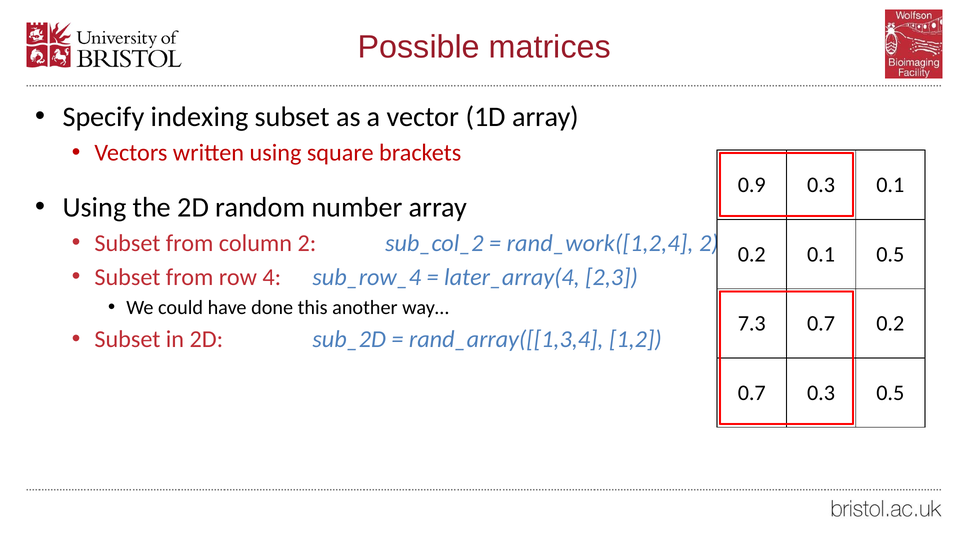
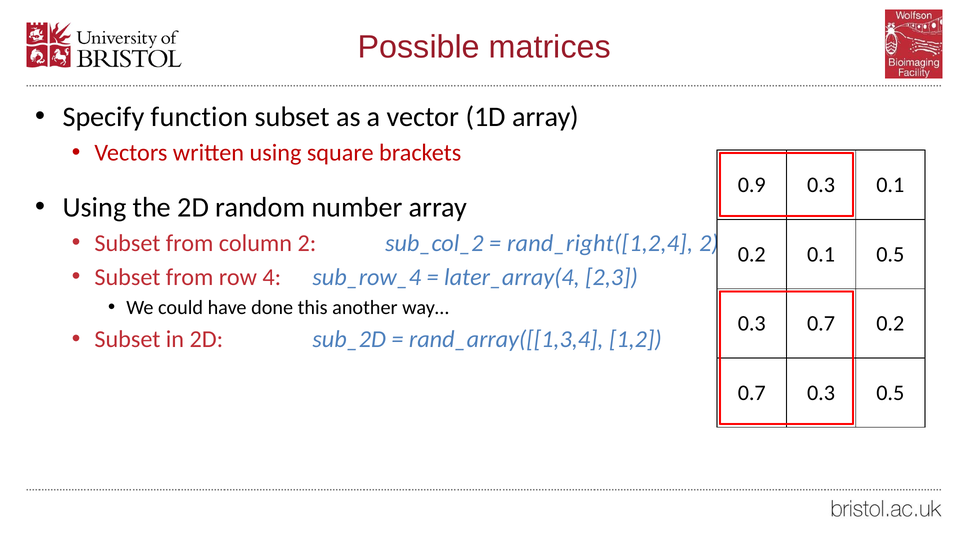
indexing: indexing -> function (199, 117)
rand_work([1,2,4: rand_work([1,2,4 -> rand_right([1,2,4 (600, 243)
7.3: 7.3 -> 0.3 (752, 324)
